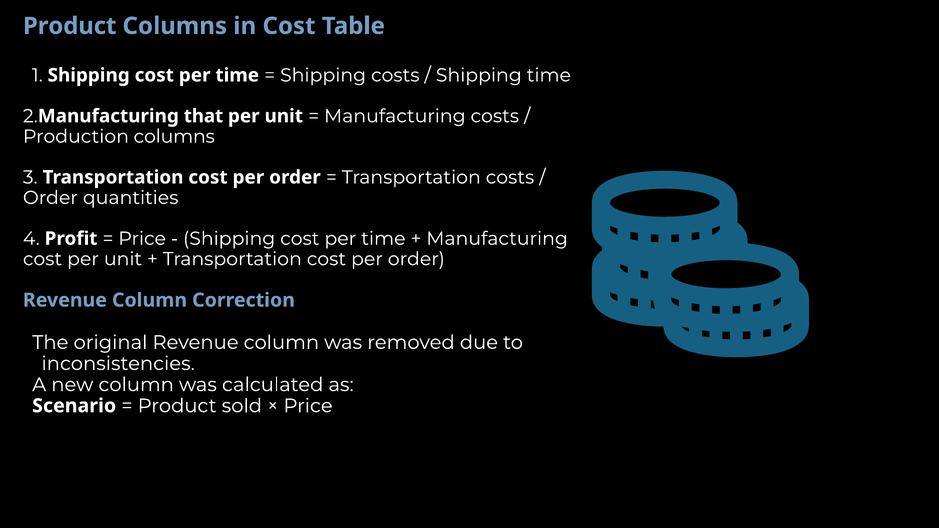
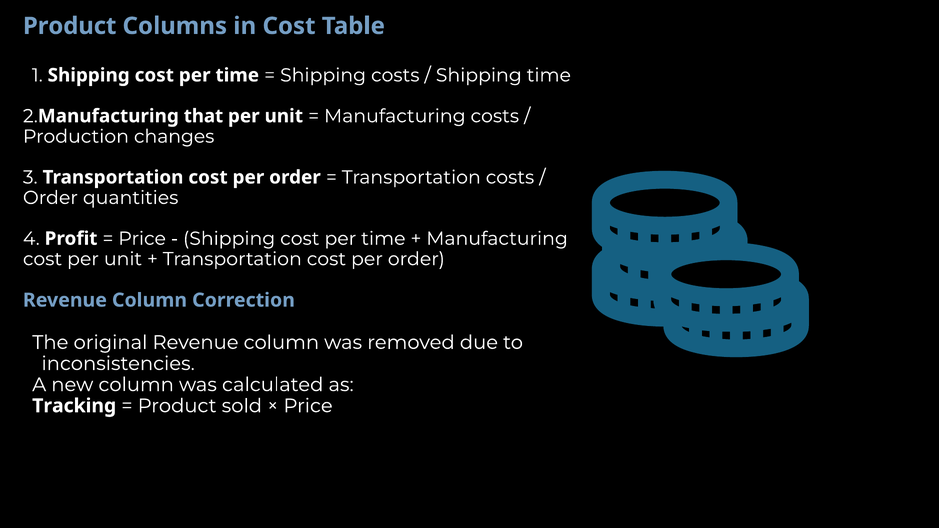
Production columns: columns -> changes (174, 137)
Scenario: Scenario -> Tracking (74, 406)
